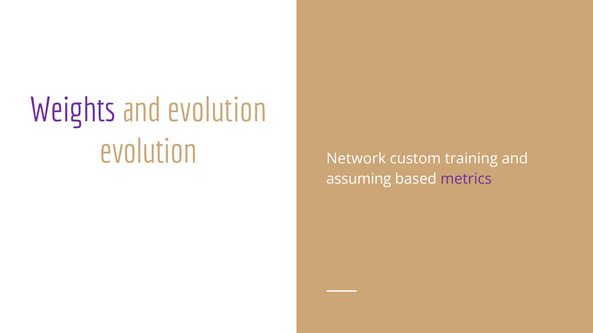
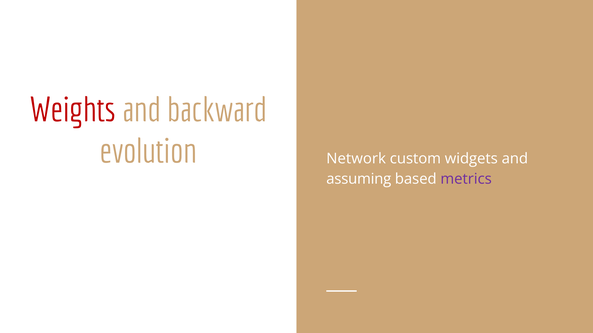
Weights colour: purple -> red (73, 110)
and evolution: evolution -> backward (217, 110)
training: training -> widgets (471, 159)
